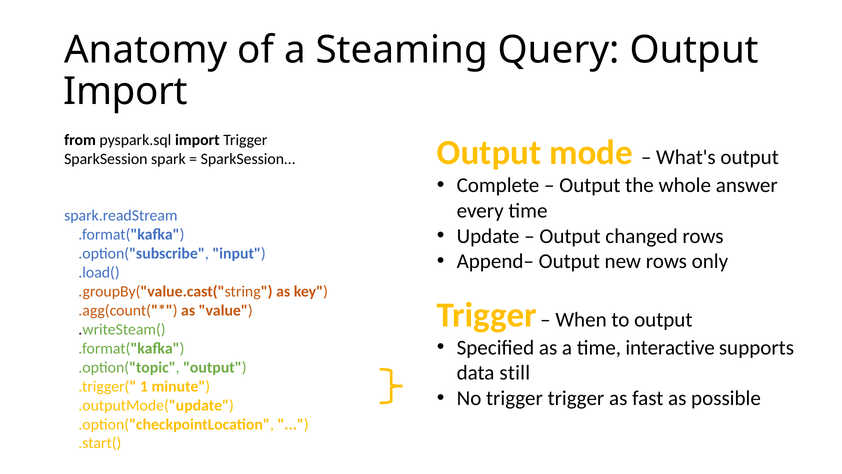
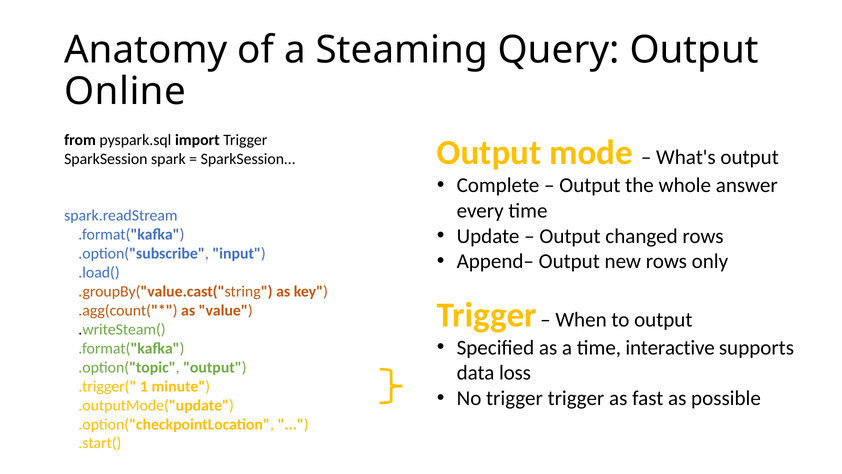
Import: Import -> Online (125, 92)
still: still -> loss (515, 373)
